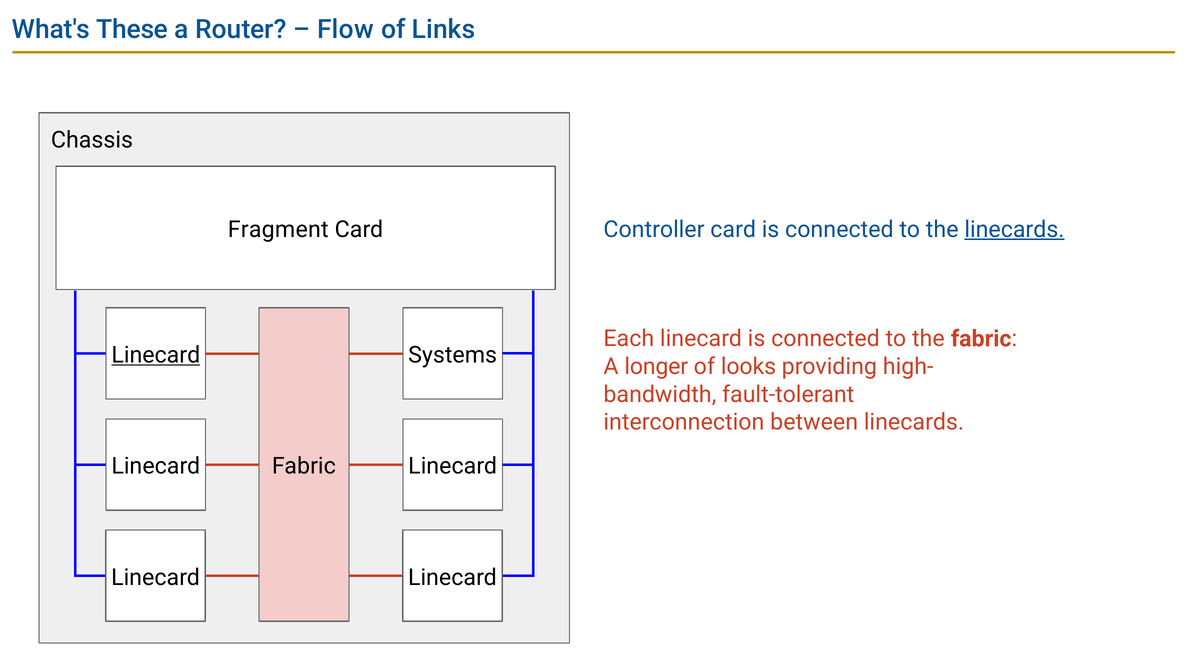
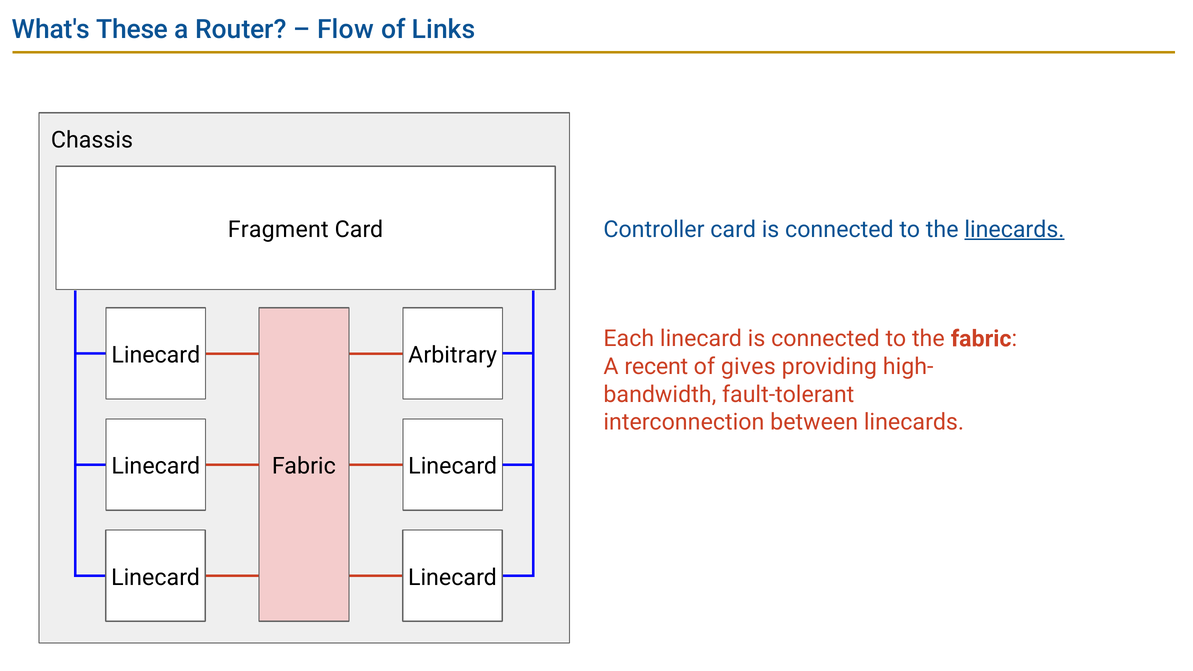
Linecard underline: present -> none (156, 355)
Systems: Systems -> Arbitrary (453, 355)
longer: longer -> recent (656, 367)
looks: looks -> gives (748, 367)
